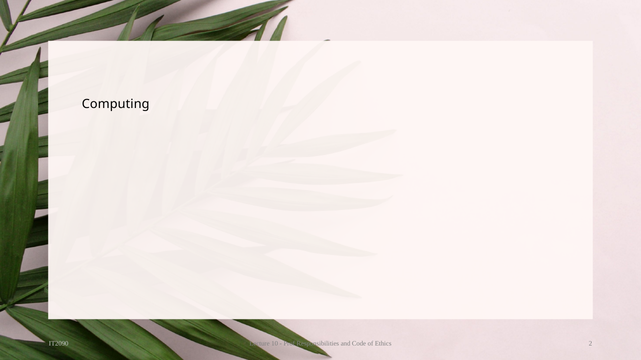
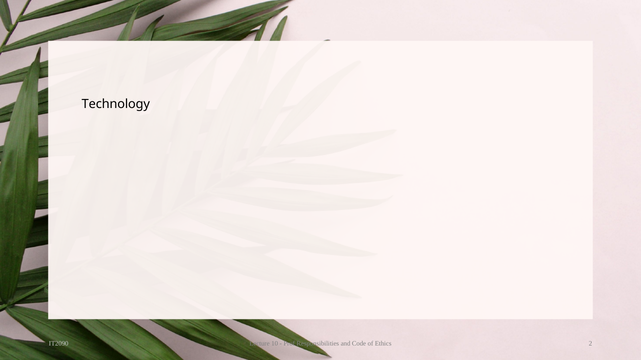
Computing: Computing -> Technology (116, 104)
